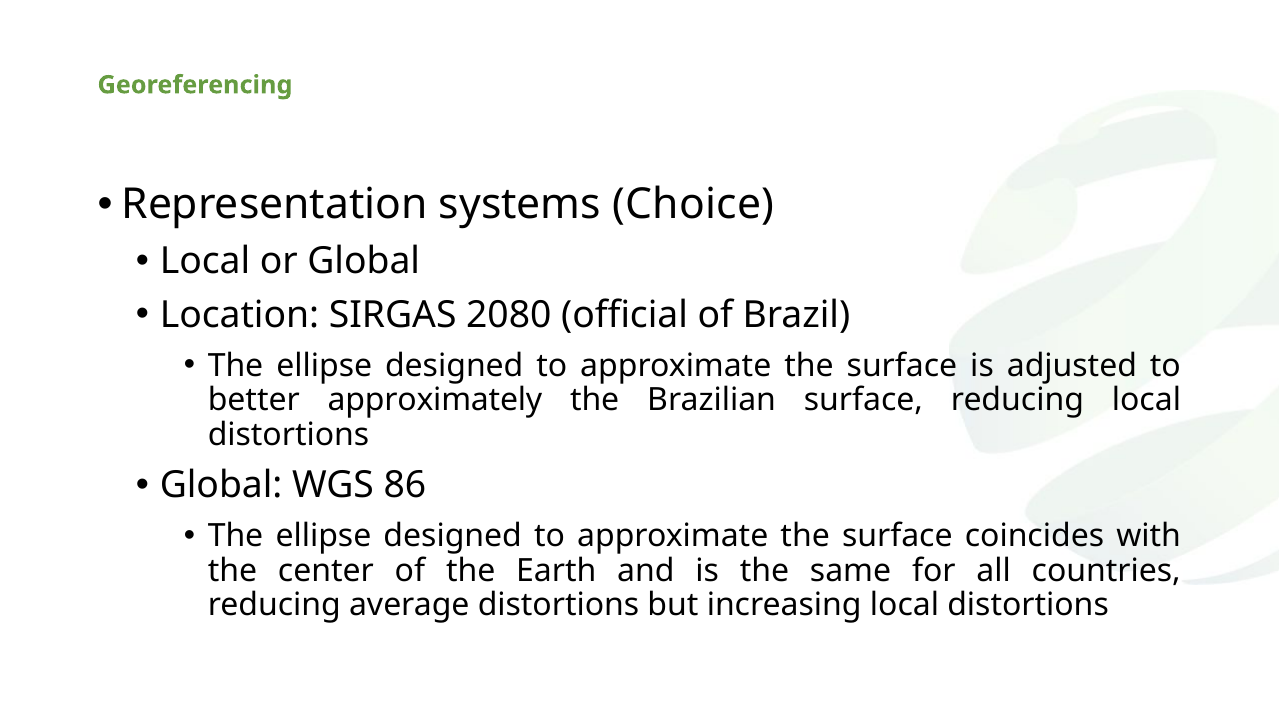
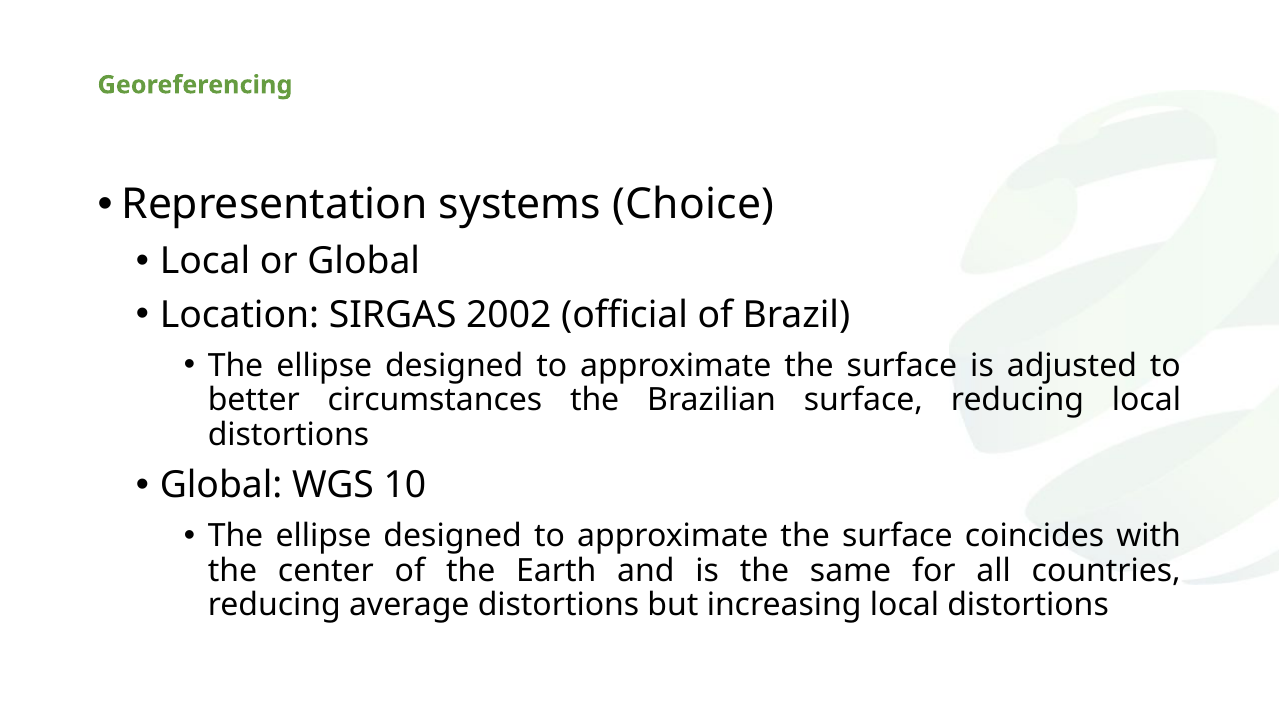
2080: 2080 -> 2002 (509, 314)
approximately: approximately -> circumstances (435, 400)
86: 86 -> 10 (405, 485)
